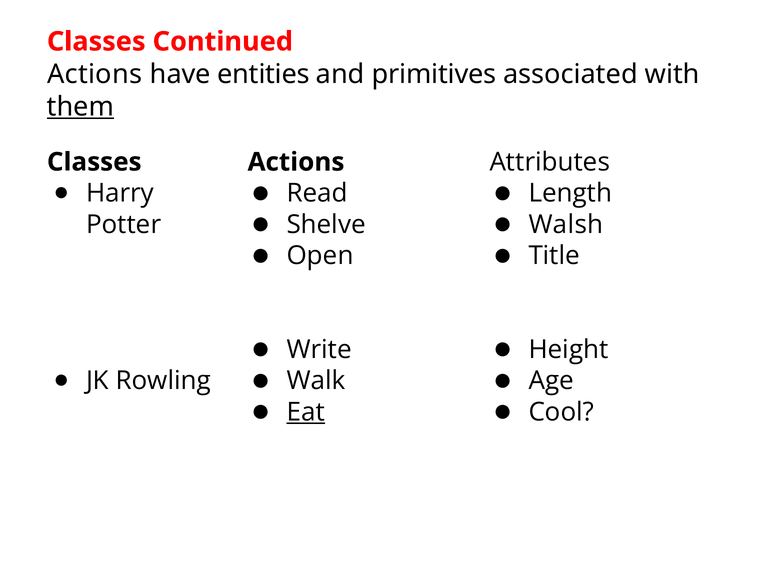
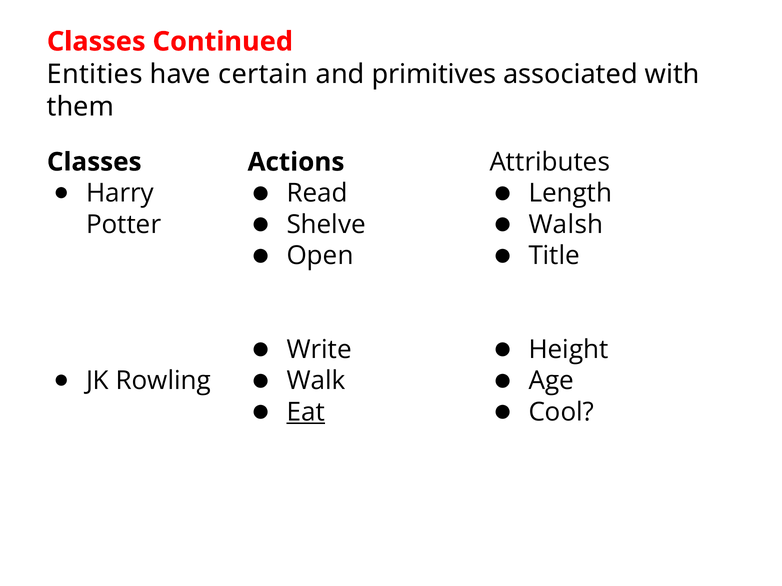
Actions: Actions -> Entities (95, 74)
entities: entities -> certain (263, 74)
them underline: present -> none (80, 107)
